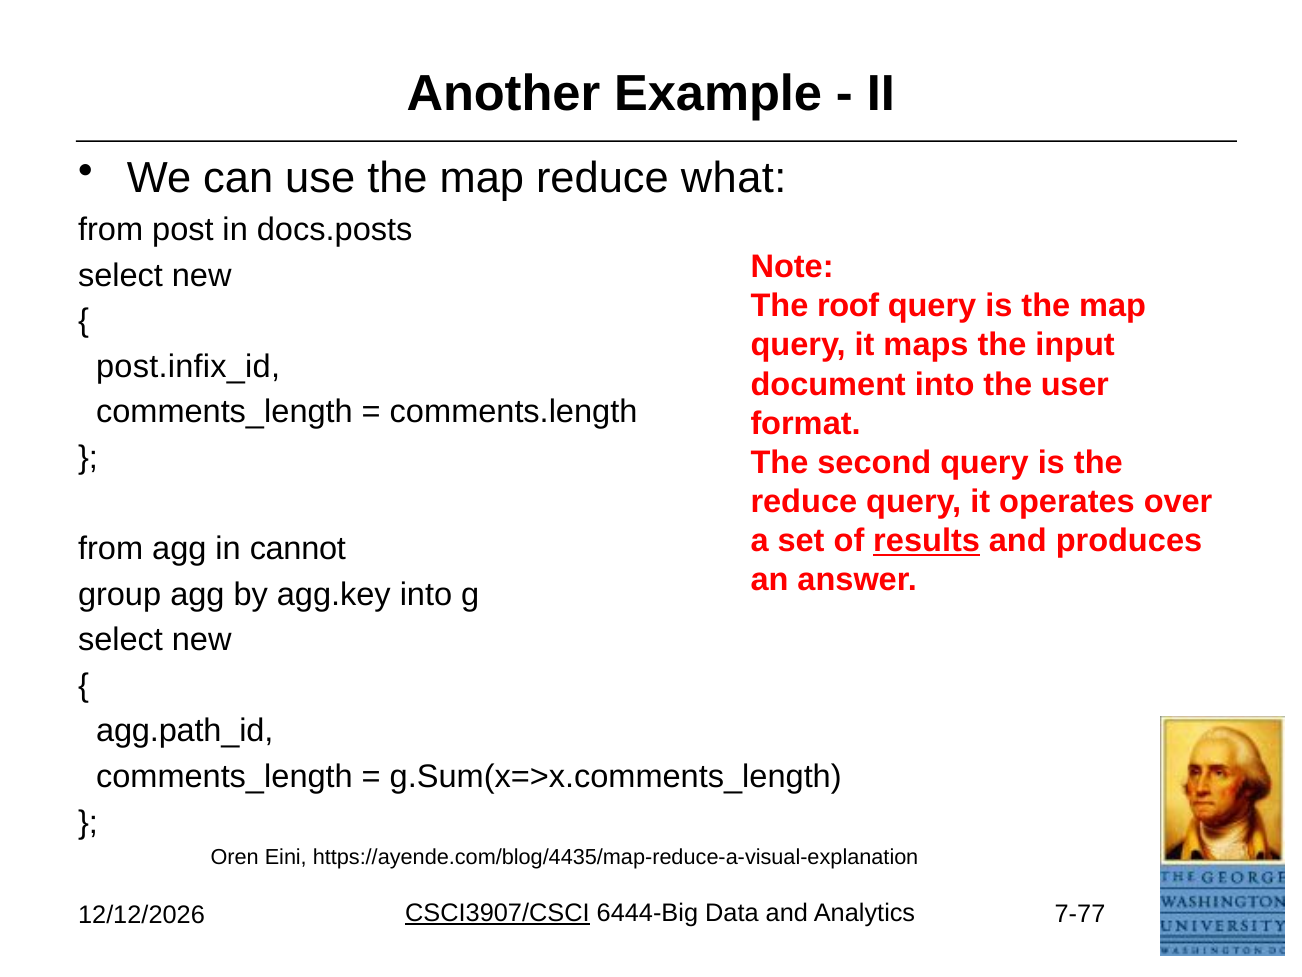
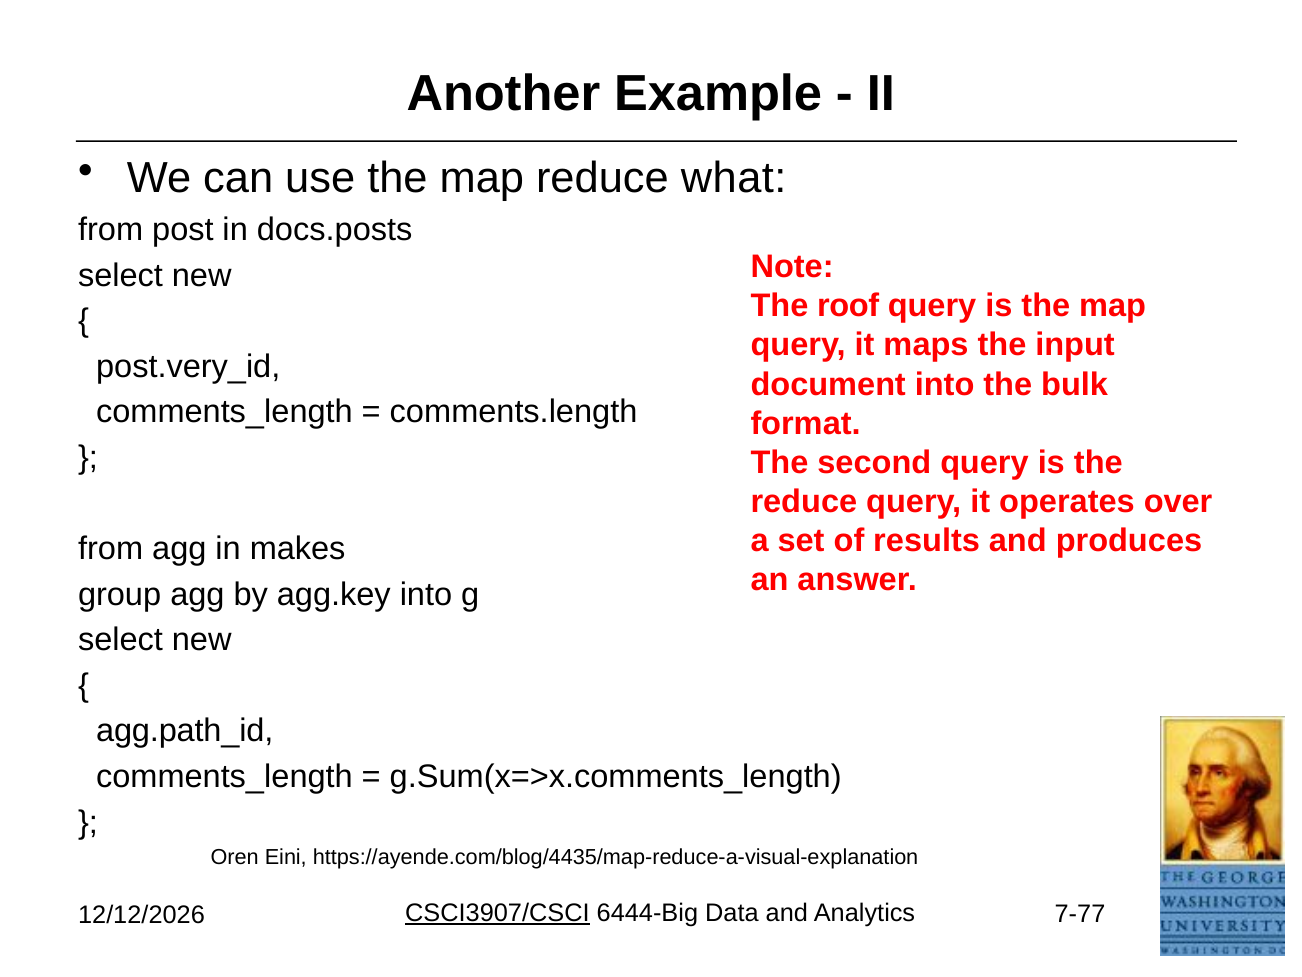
post.infix_id: post.infix_id -> post.very_id (188, 366)
user: user -> bulk (1075, 384)
results underline: present -> none (927, 540)
cannot: cannot -> makes (298, 549)
